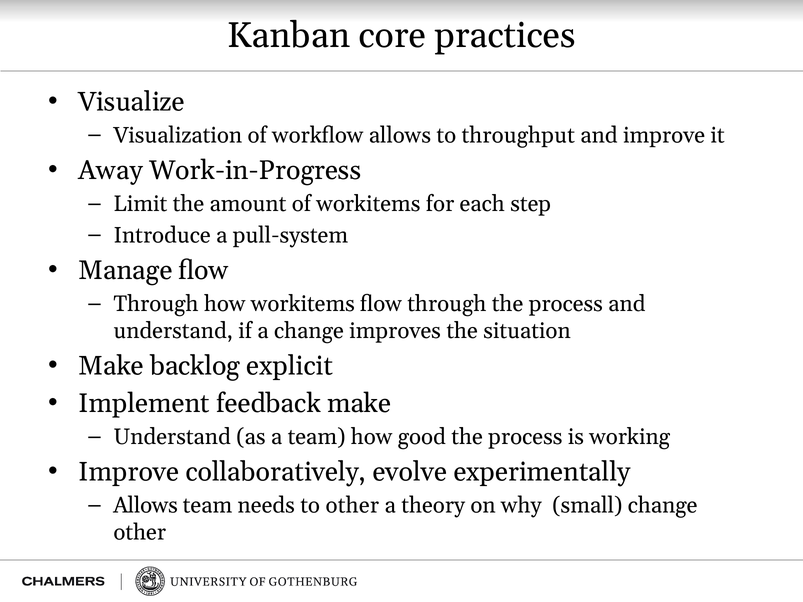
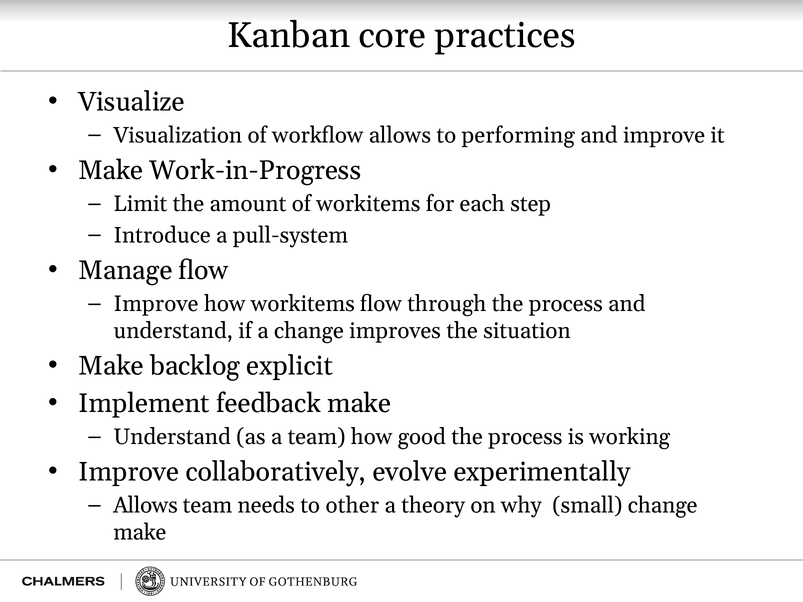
throughput: throughput -> performing (518, 135)
Away: Away -> Make (111, 170)
Through: Through -> Improve (156, 304)
other: other -> make (140, 533)
